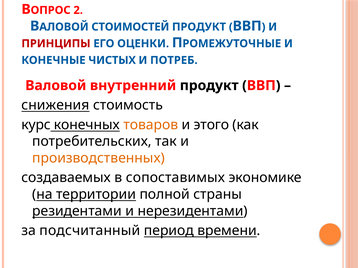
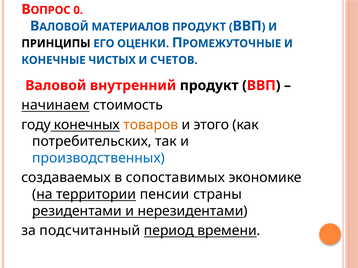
2: 2 -> 0 (78, 10)
СТОИМОСТЕЙ: СТОИМОСТЕЙ -> МАТЕРИАЛОВ (130, 27)
ПРИНЦИПЫ colour: red -> black (56, 44)
ПОТРЕБ: ПОТРЕБ -> СЧЕТОВ (174, 60)
снижения: снижения -> начинаем (55, 105)
курс: курс -> году (36, 125)
производственных colour: orange -> blue (98, 158)
полной: полной -> пенсии (165, 195)
